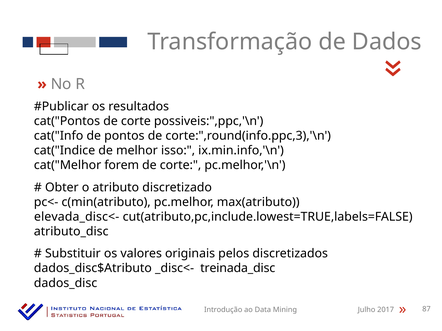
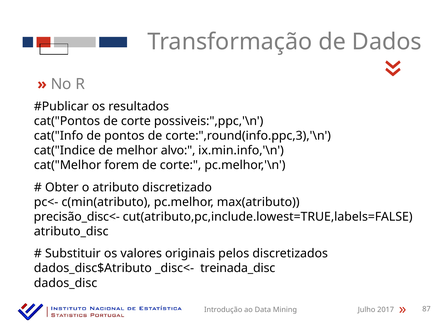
isso: isso -> alvo (178, 151)
elevada_disc<-: elevada_disc<- -> precisão_disc<- (77, 217)
